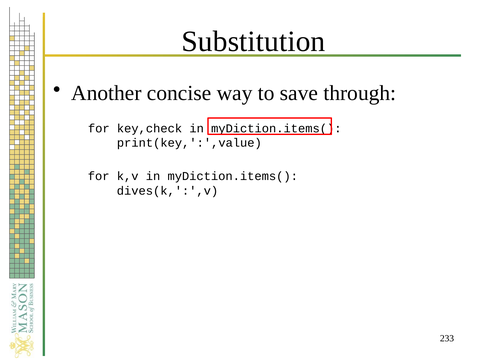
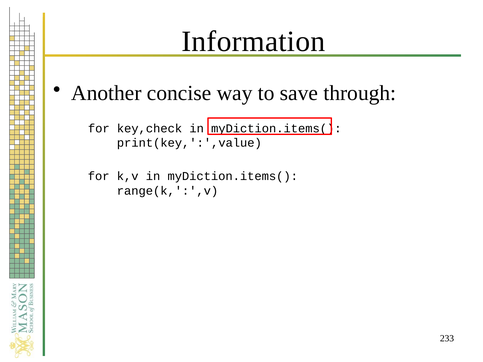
Substitution: Substitution -> Information (253, 42)
dives(k,':',v: dives(k,':',v -> range(k,':',v (168, 191)
